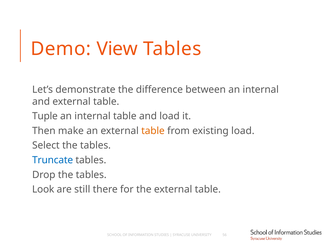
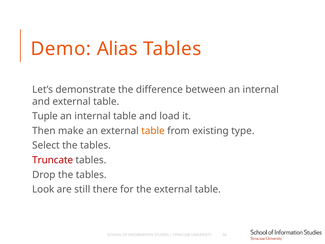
View: View -> Alias (117, 49)
existing load: load -> type (243, 131)
Truncate colour: blue -> red (53, 160)
